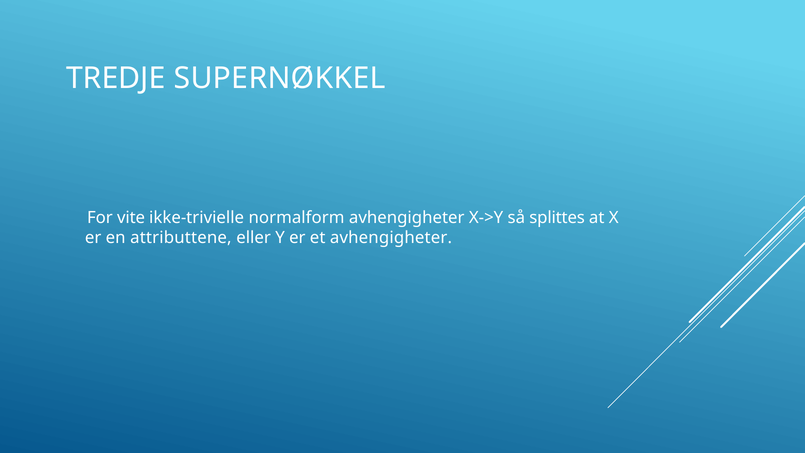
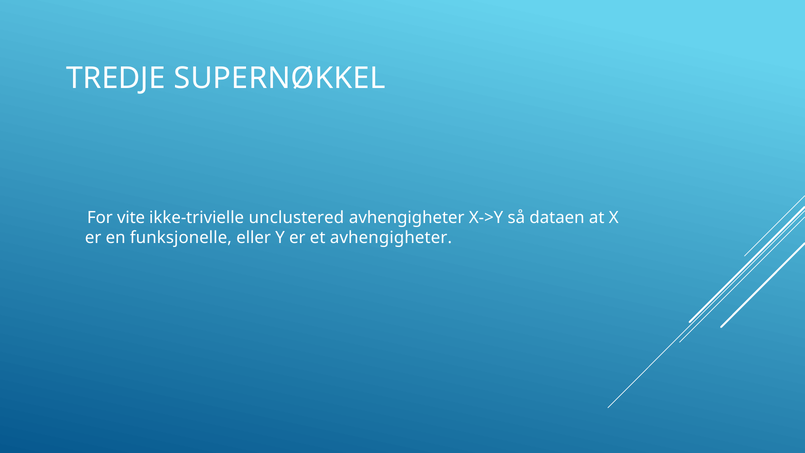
normalform: normalform -> unclustered (296, 217)
splittes: splittes -> dataen (557, 217)
attributtene: attributtene -> funksjonelle (181, 238)
